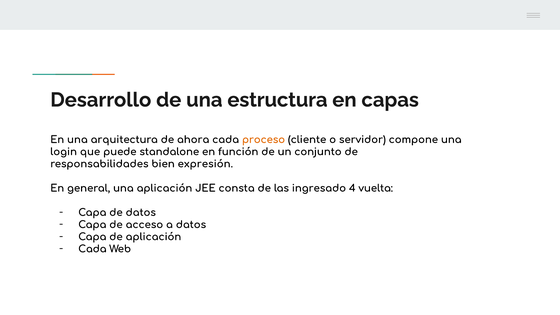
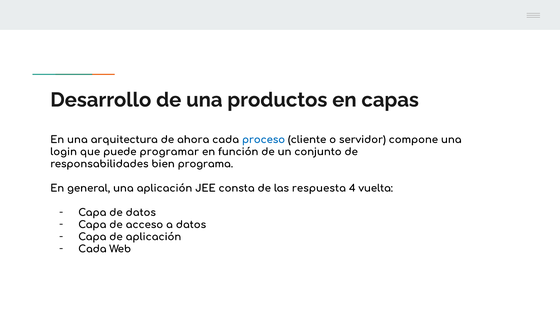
estructura: estructura -> productos (277, 100)
proceso colour: orange -> blue (263, 140)
standalone: standalone -> programar (169, 152)
expresión: expresión -> programa (205, 164)
ingresado: ingresado -> respuesta (319, 188)
